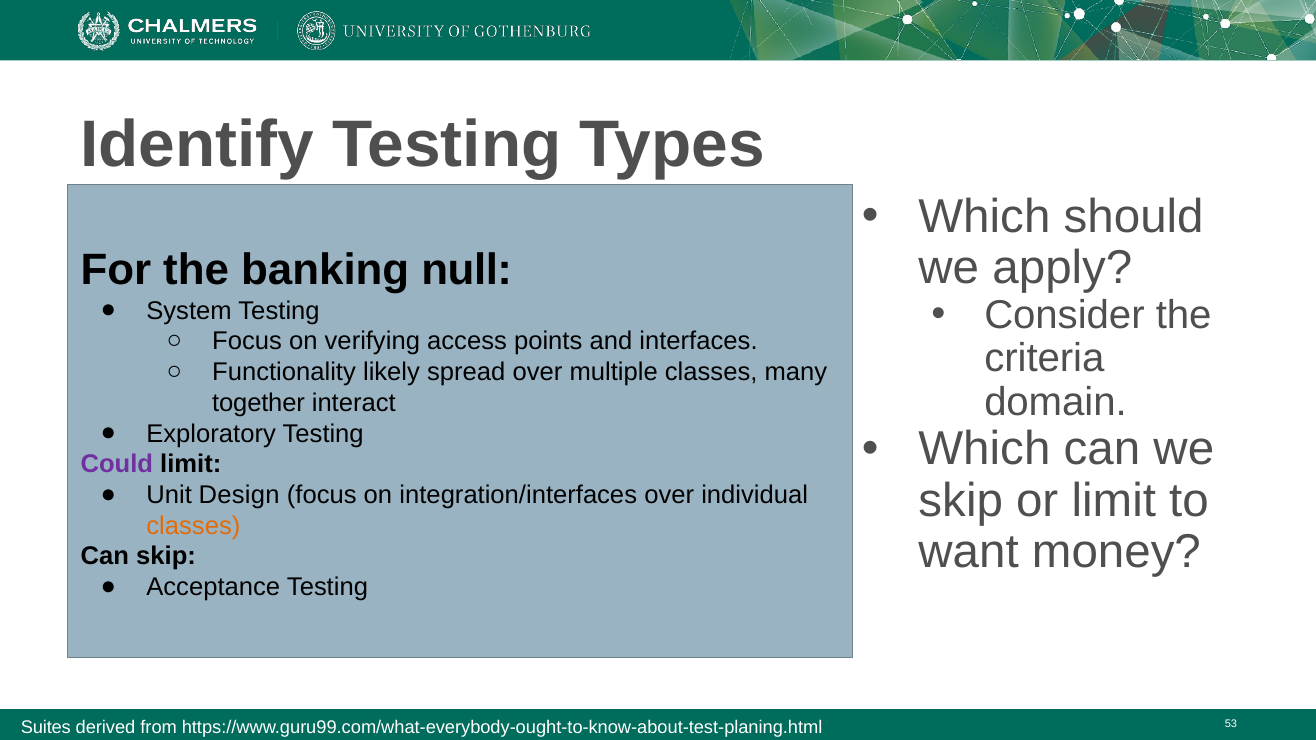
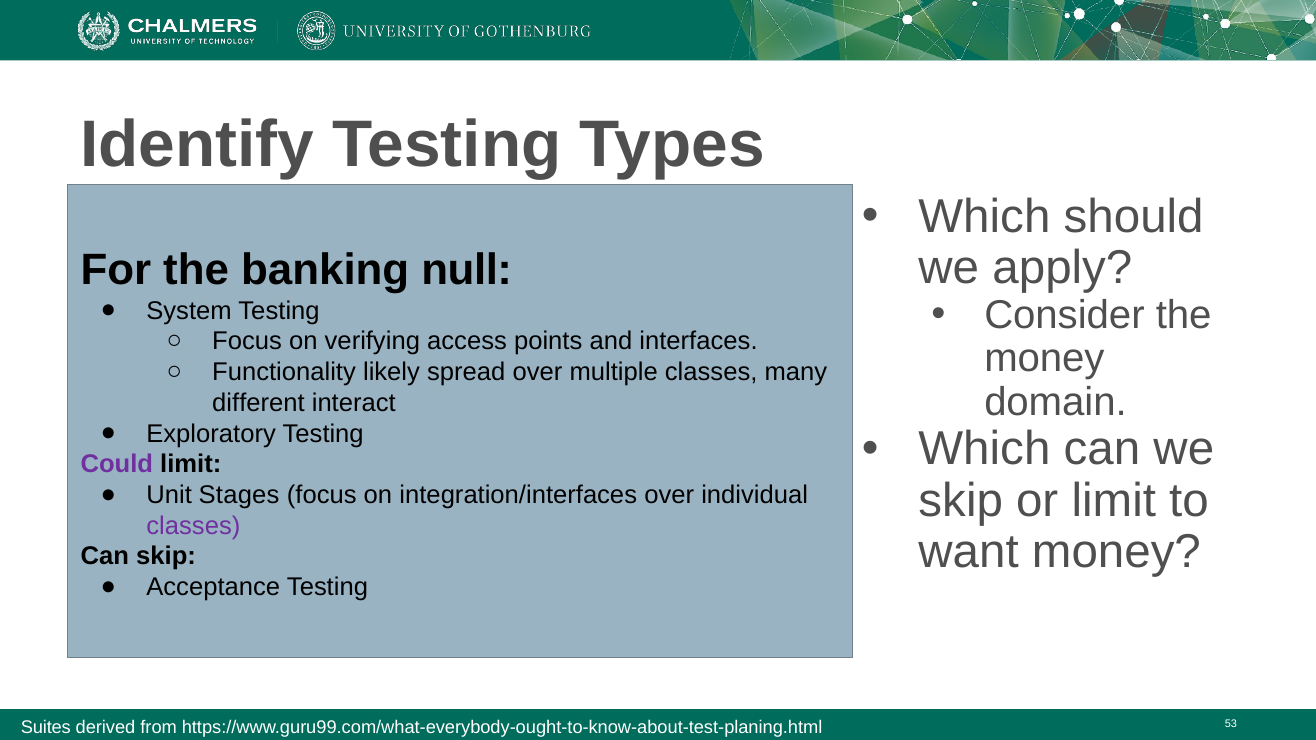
criteria: criteria -> money (1044, 359)
together: together -> different (258, 403)
Design: Design -> Stages (239, 495)
classes colour: orange -> purple (193, 526)
